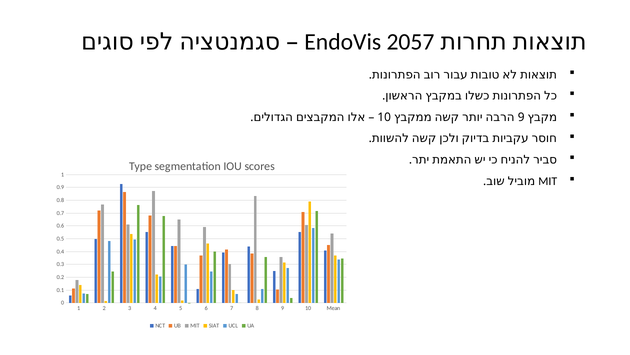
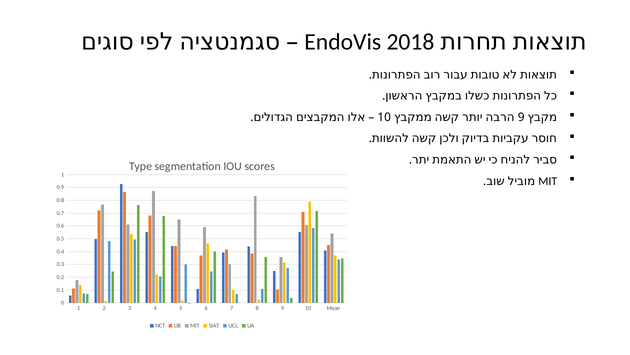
2057: 2057 -> 2018 (410, 42)
